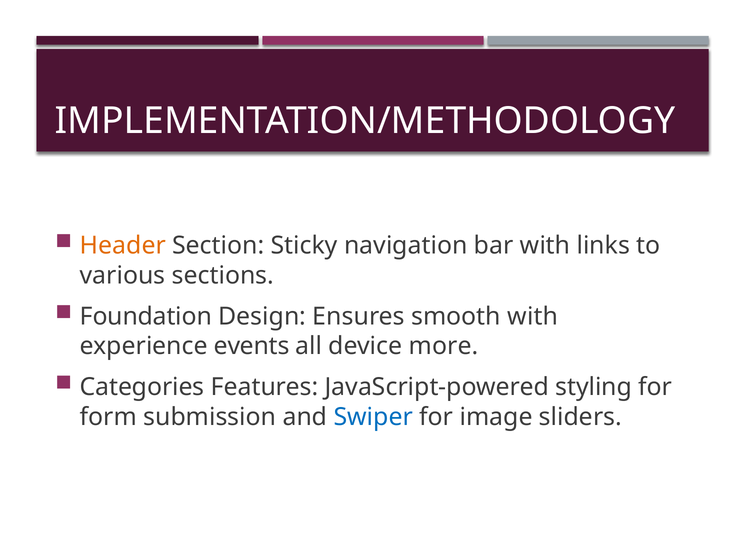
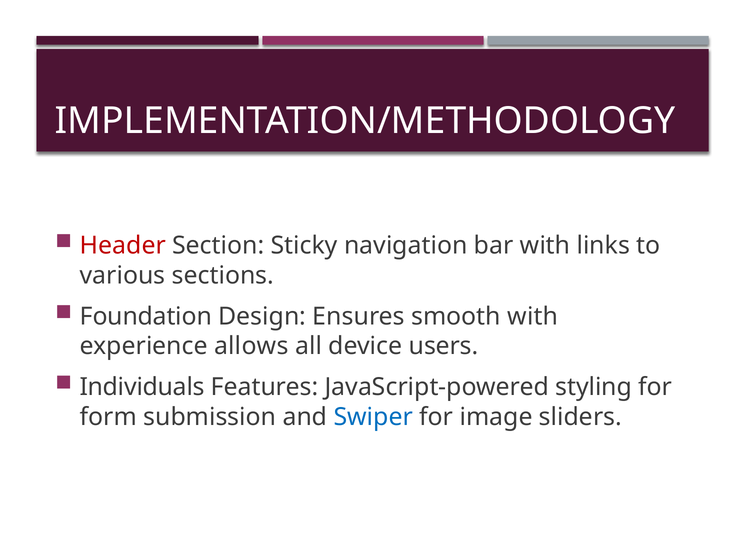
Header colour: orange -> red (123, 246)
events: events -> allows (251, 347)
more: more -> users (444, 347)
Categories: Categories -> Individuals (142, 388)
